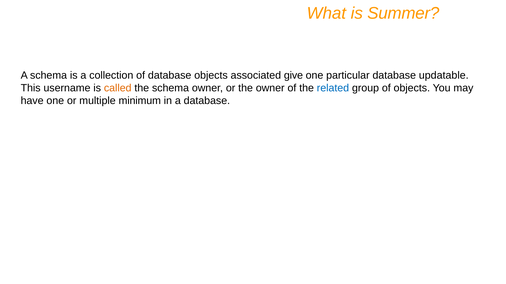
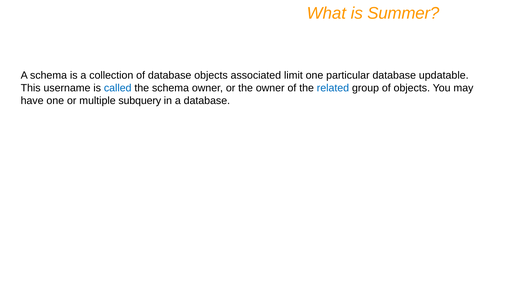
give: give -> limit (293, 76)
called colour: orange -> blue (118, 88)
minimum: minimum -> subquery (140, 101)
